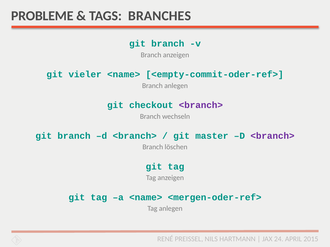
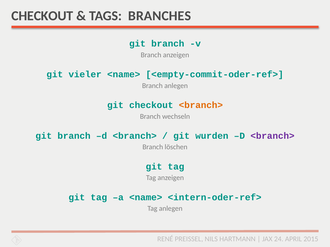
PROBLEME: PROBLEME -> CHECKOUT (42, 16)
<branch> colour: purple -> orange (201, 105)
master: master -> wurden (212, 136)
<mergen-oder-ref>: <mergen-oder-ref> -> <intern-oder-ref> (215, 198)
